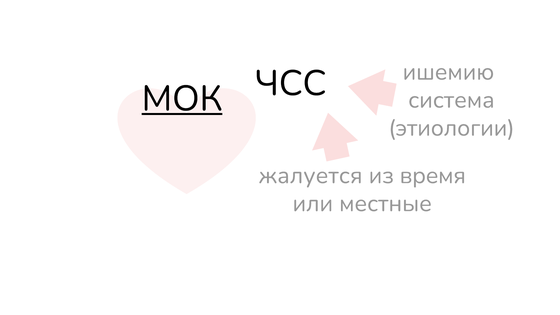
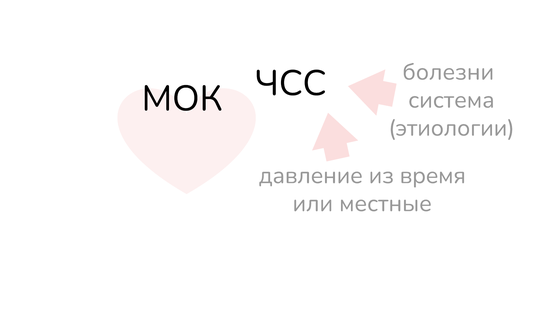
ишемию: ишемию -> болезни (448, 72)
МОК underline: present -> none (182, 99)
жалуется: жалуется -> давление (311, 175)
